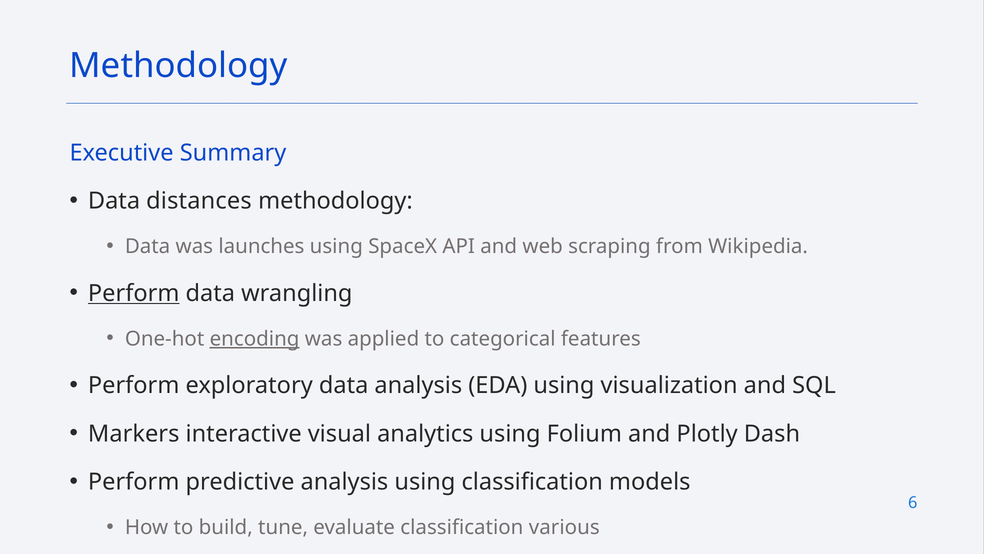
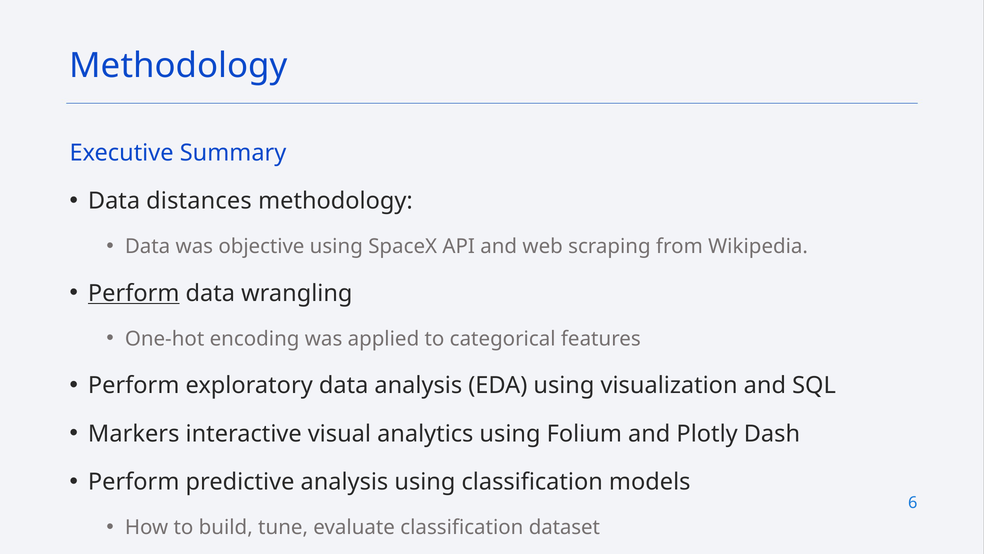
launches: launches -> objective (261, 246)
encoding underline: present -> none (255, 339)
various: various -> dataset (564, 527)
